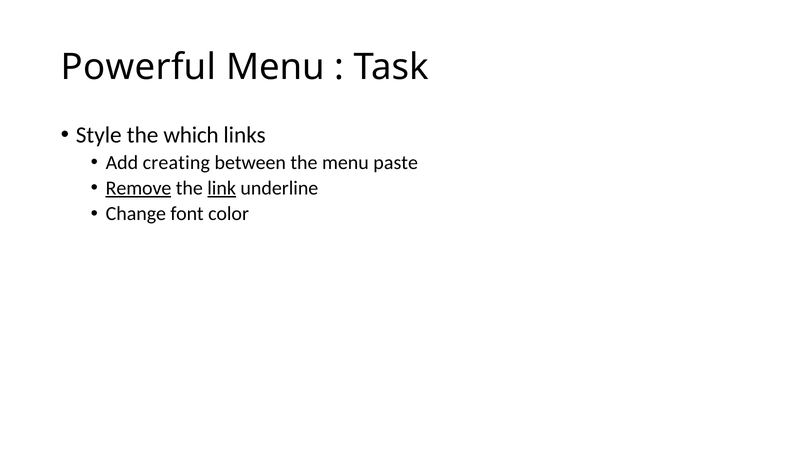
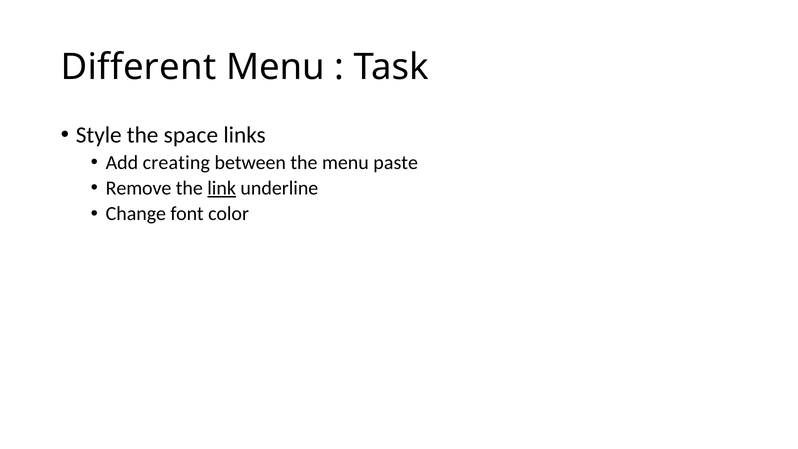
Powerful: Powerful -> Different (139, 67)
which: which -> space (191, 135)
Remove underline: present -> none (139, 188)
